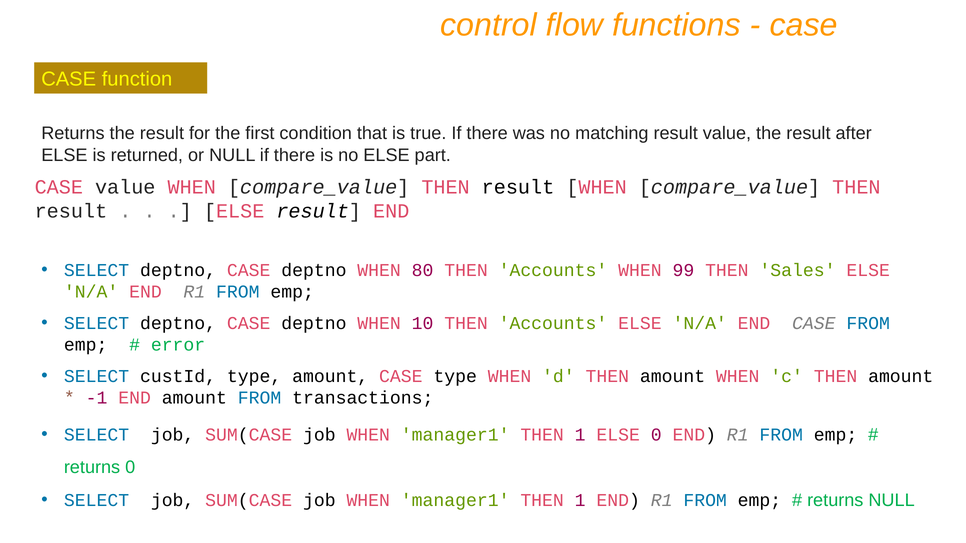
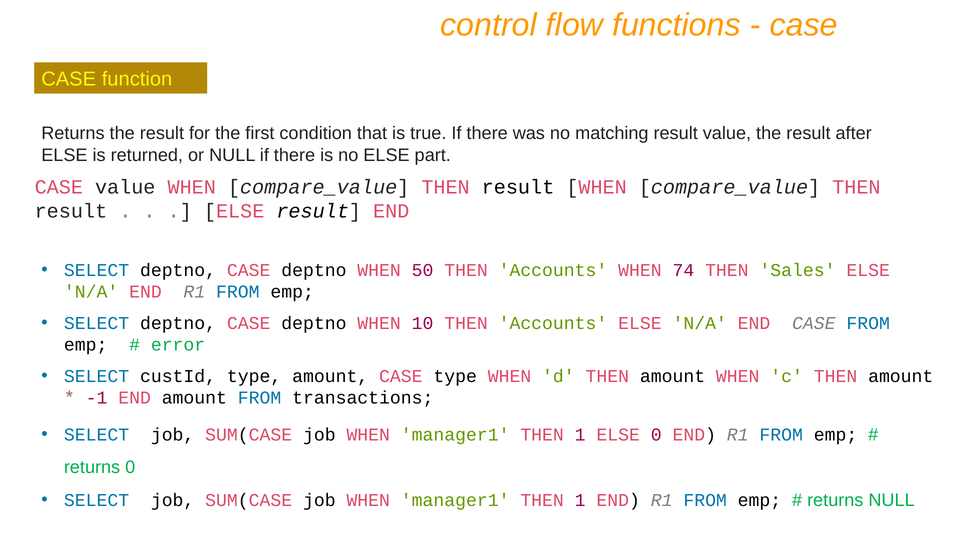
80: 80 -> 50 (423, 270)
99: 99 -> 74 (683, 270)
